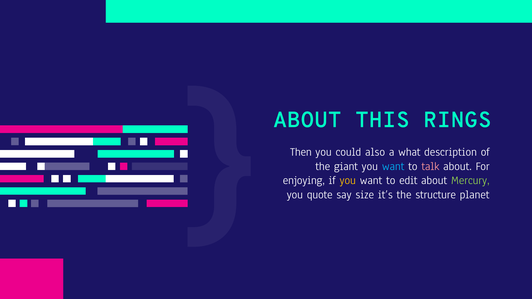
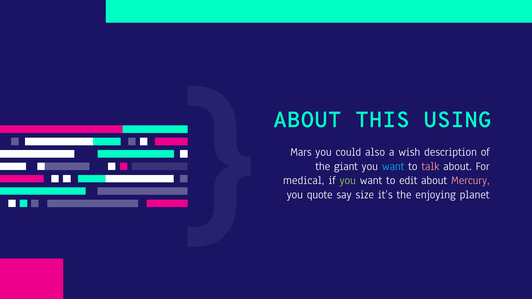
RINGS: RINGS -> USING (457, 120)
Then: Then -> Mars (301, 152)
what: what -> wish (409, 152)
enjoying: enjoying -> medical (304, 181)
you colour: yellow -> light green (348, 181)
Mercury colour: light green -> pink (470, 181)
structure: structure -> enjoying (436, 195)
